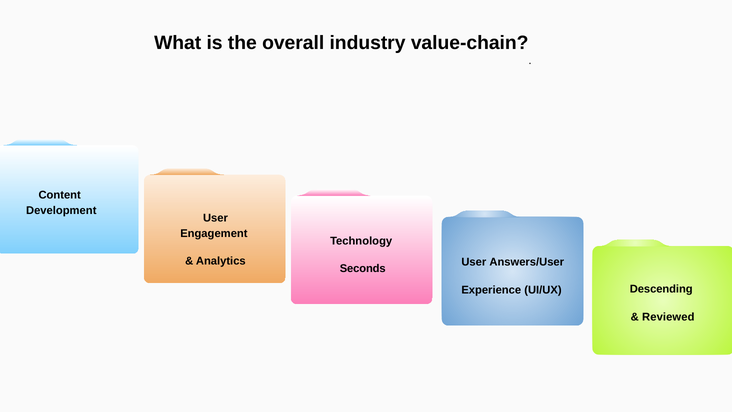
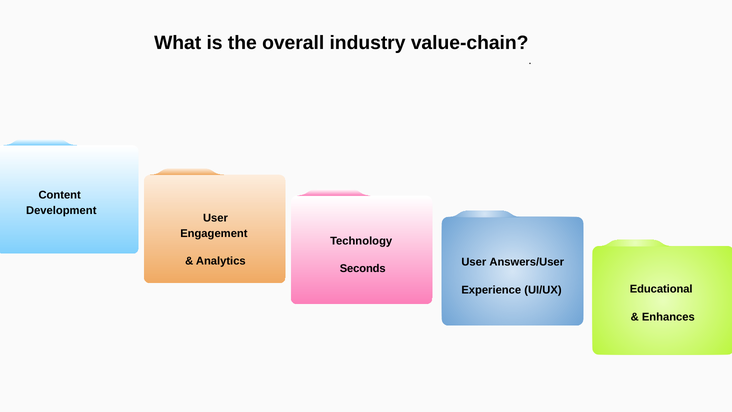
Descending: Descending -> Educational (661, 289)
Reviewed: Reviewed -> Enhances (668, 317)
